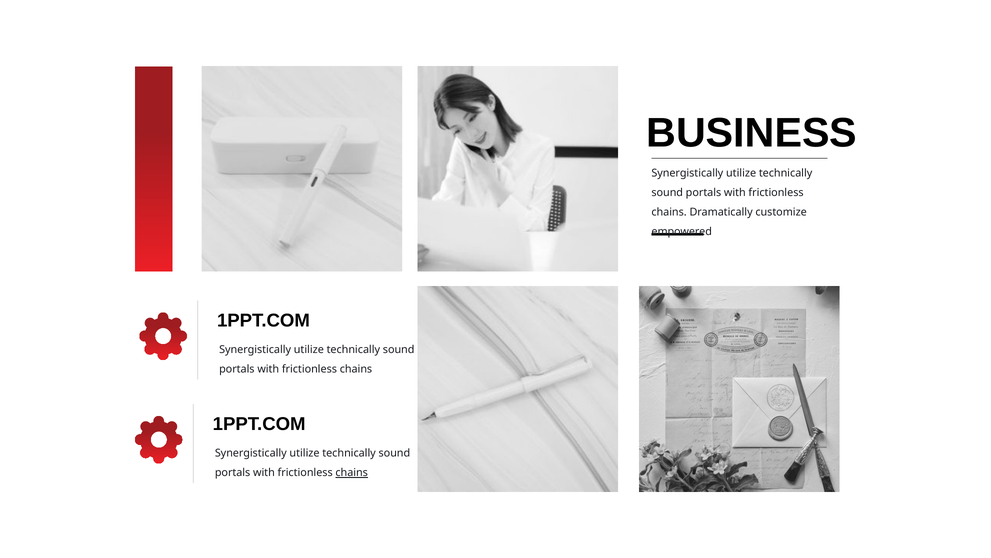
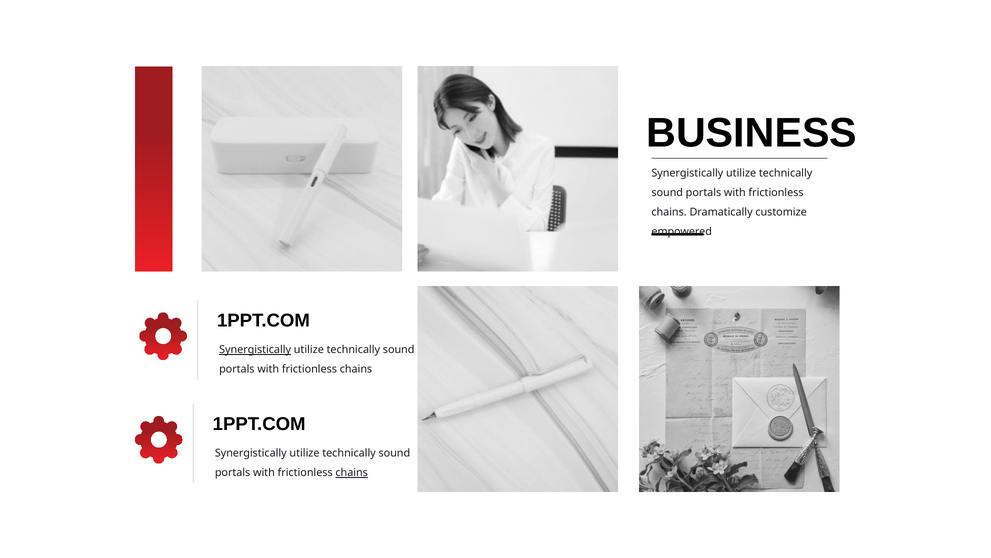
Synergistically underline: none -> present (255, 349)
